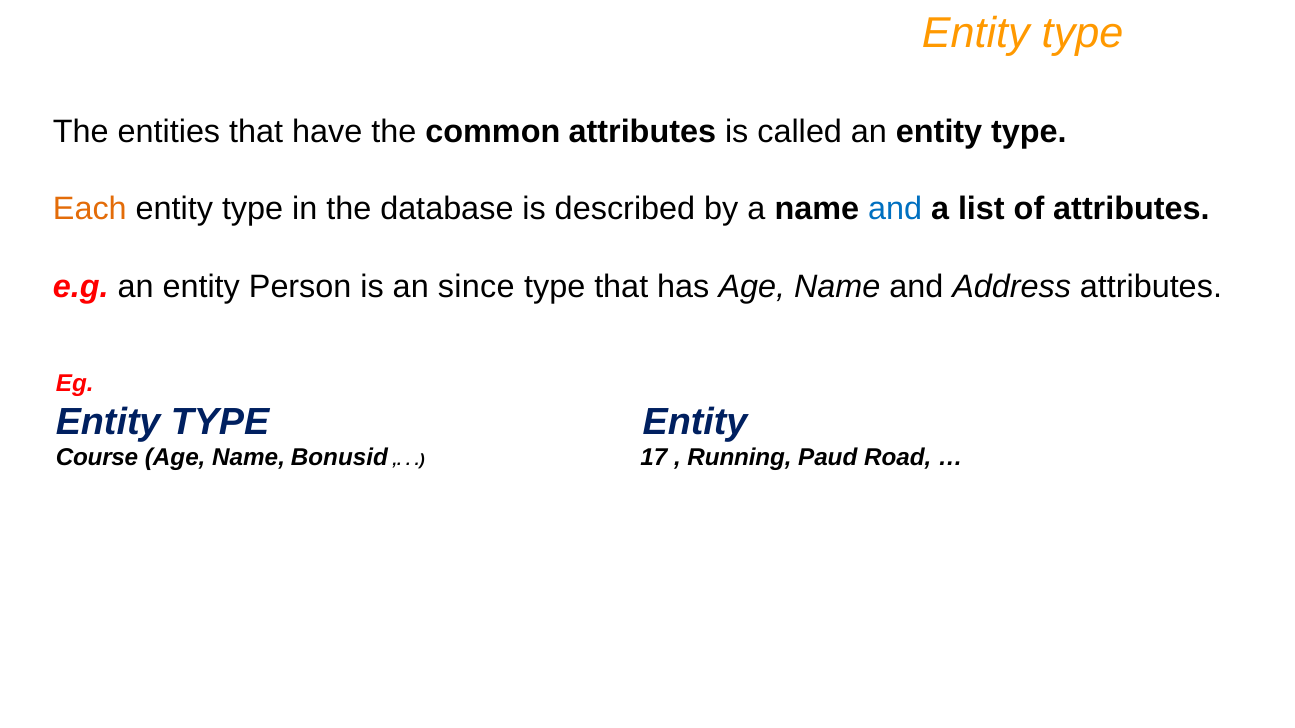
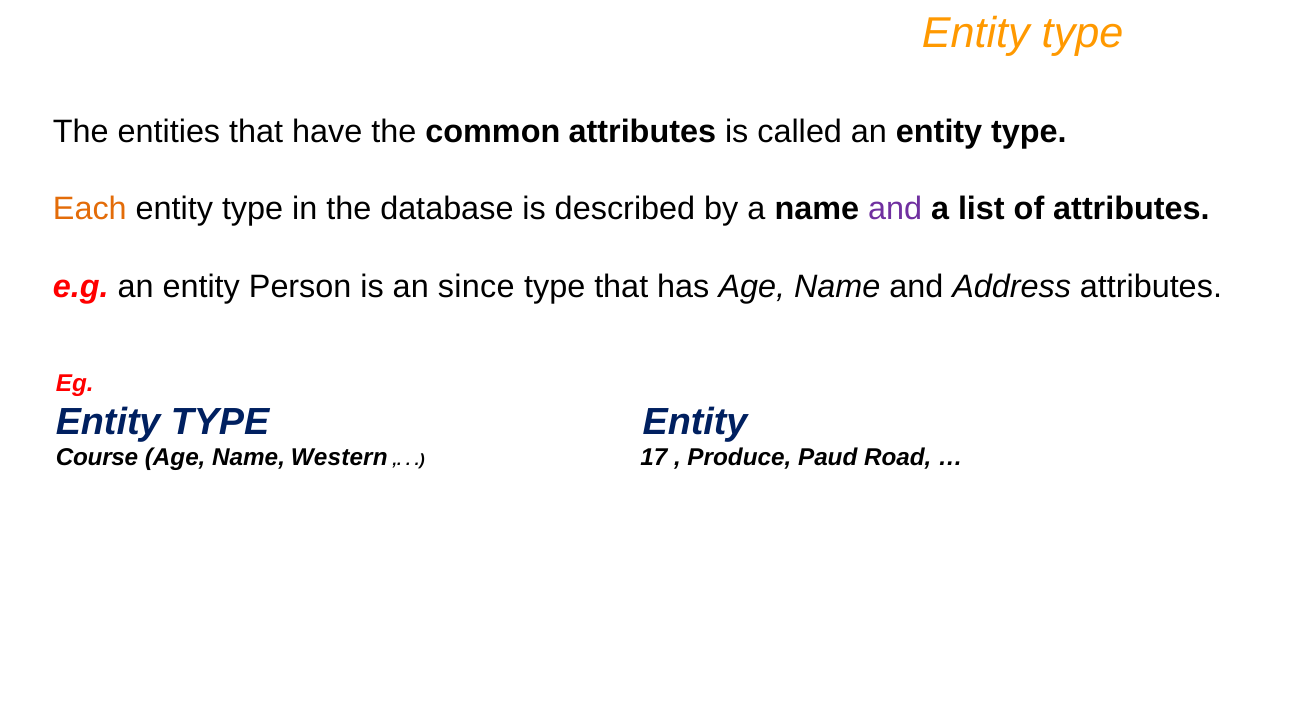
and colour: blue -> purple (895, 209)
Bonusid: Bonusid -> Western (339, 458)
Running: Running -> Produce (739, 458)
